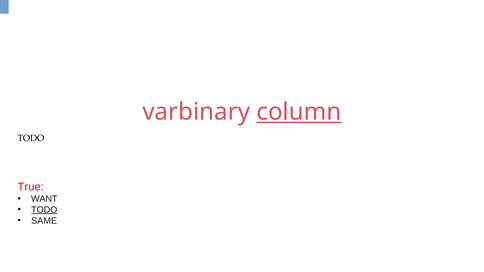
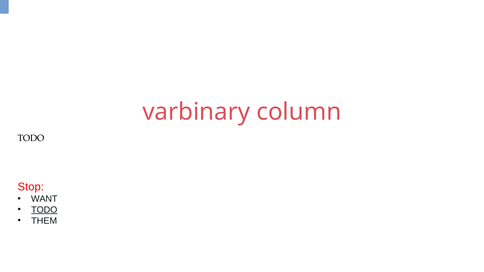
column underline: present -> none (299, 112)
True: True -> Stop (31, 187)
SAME: SAME -> THEM (44, 221)
